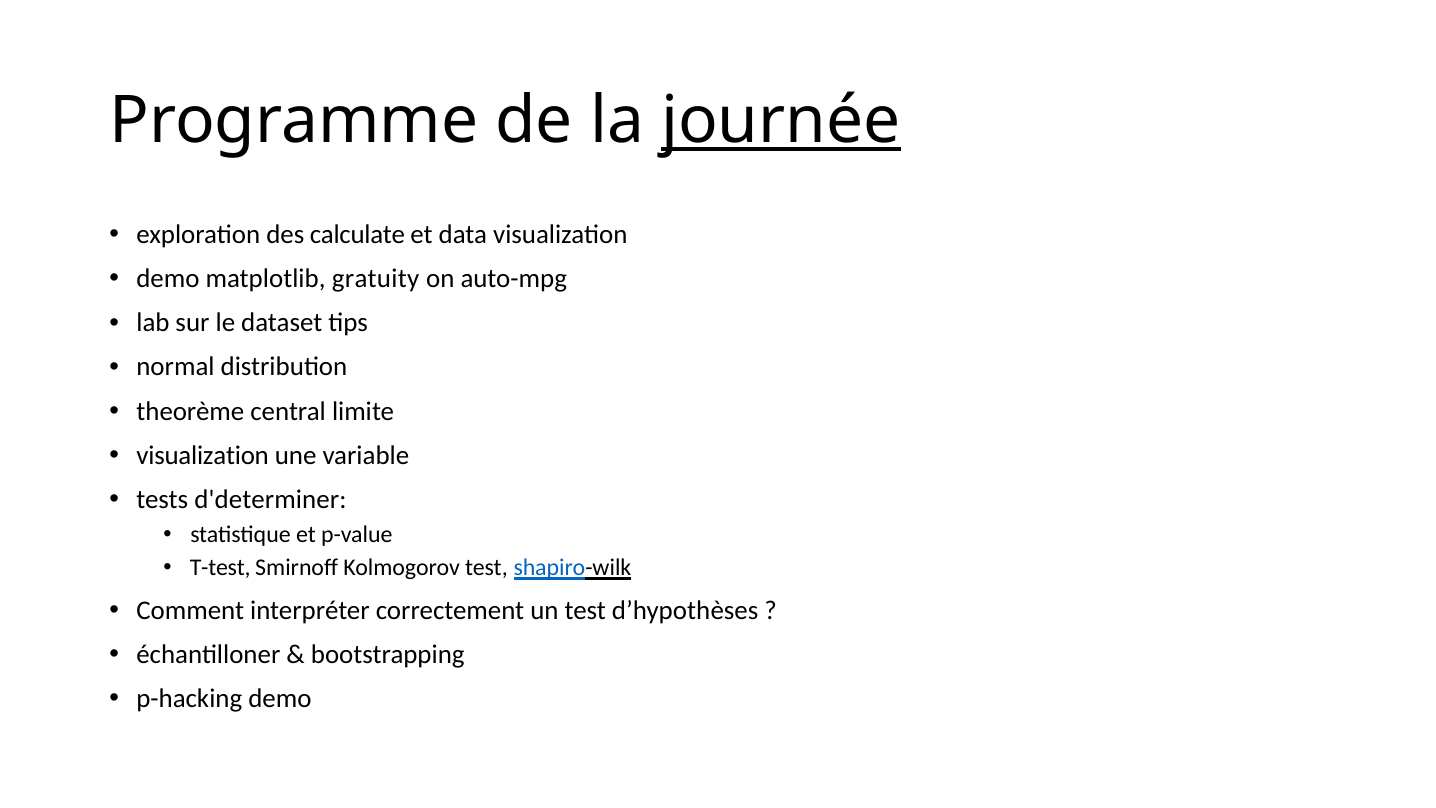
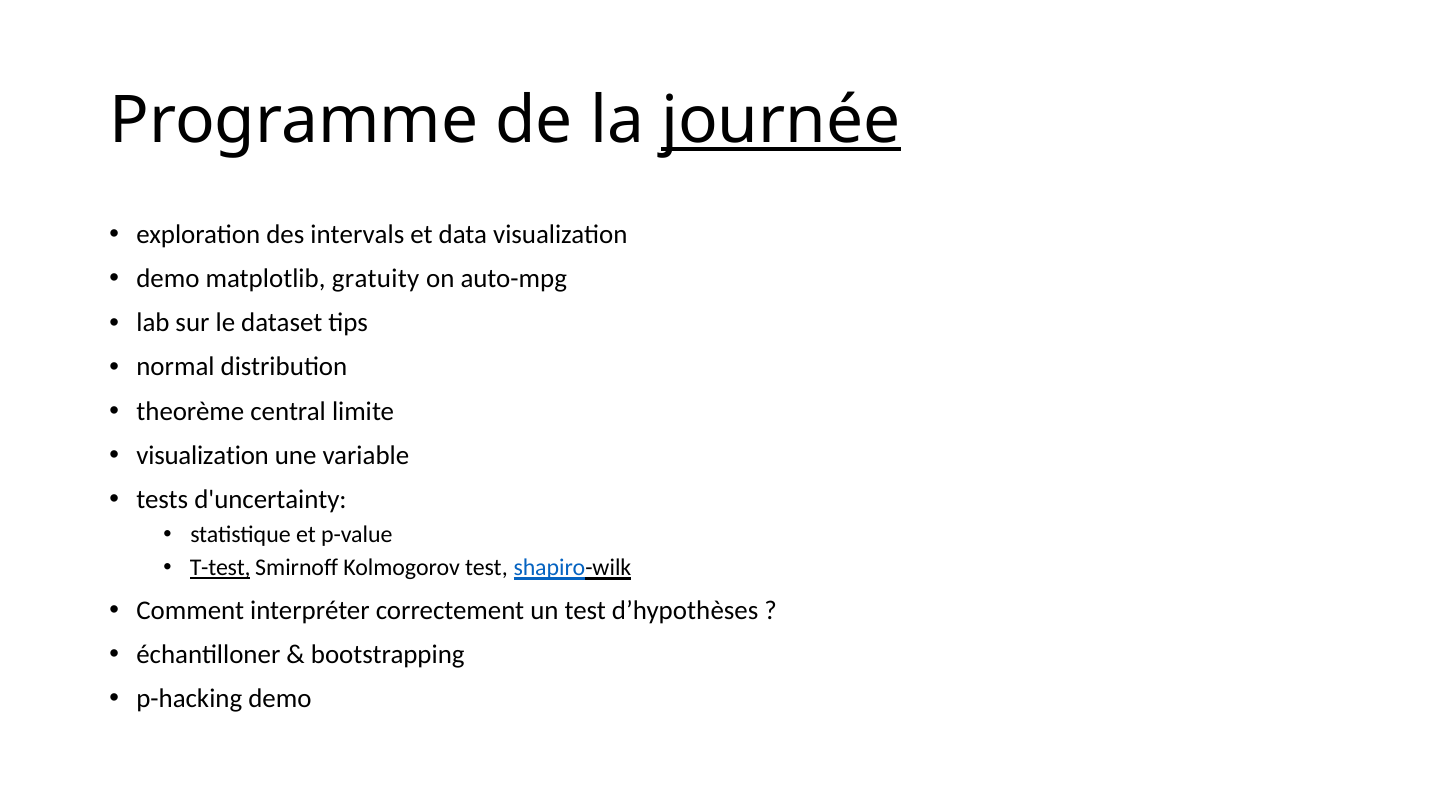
calculate: calculate -> intervals (357, 235)
d'determiner: d'determiner -> d'uncertainty (270, 499)
T-test underline: none -> present (220, 568)
